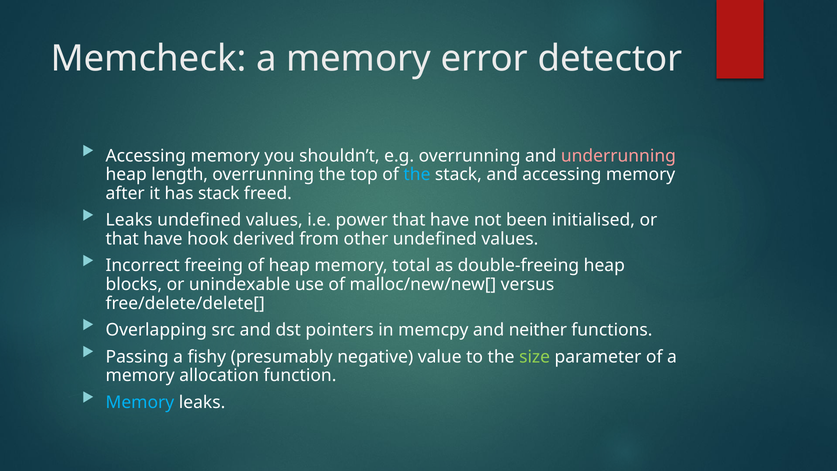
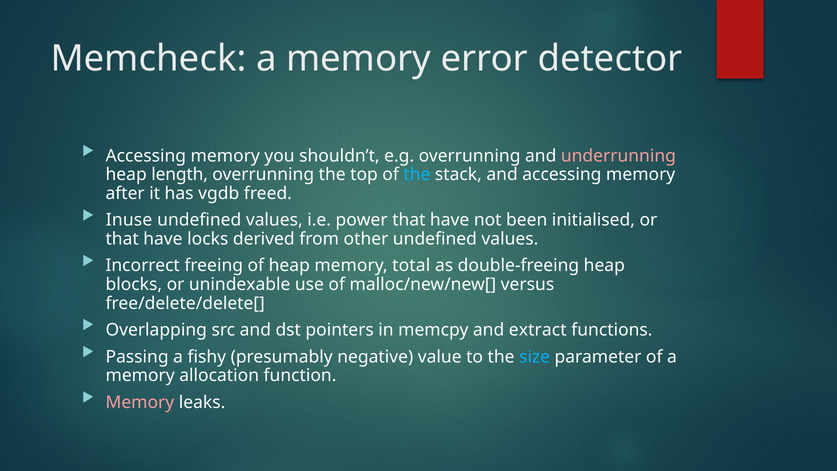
has stack: stack -> vgdb (219, 193)
Leaks: Leaks -> Inuse (129, 220)
hook: hook -> locks (208, 239)
neither: neither -> extract (538, 330)
size colour: light green -> light blue (535, 357)
Memory colour: light blue -> pink (140, 402)
